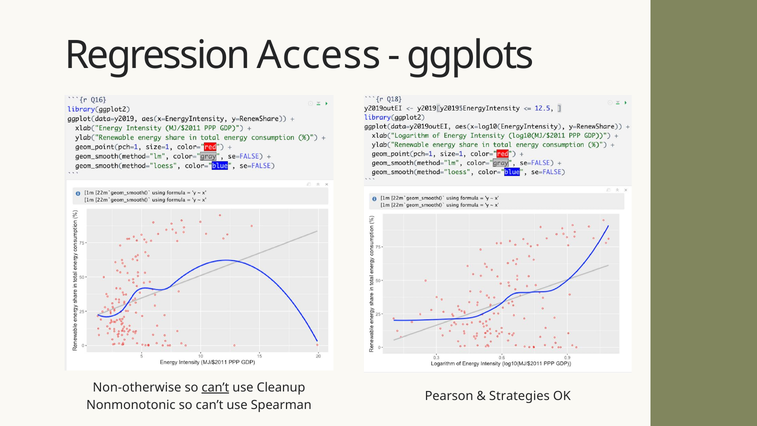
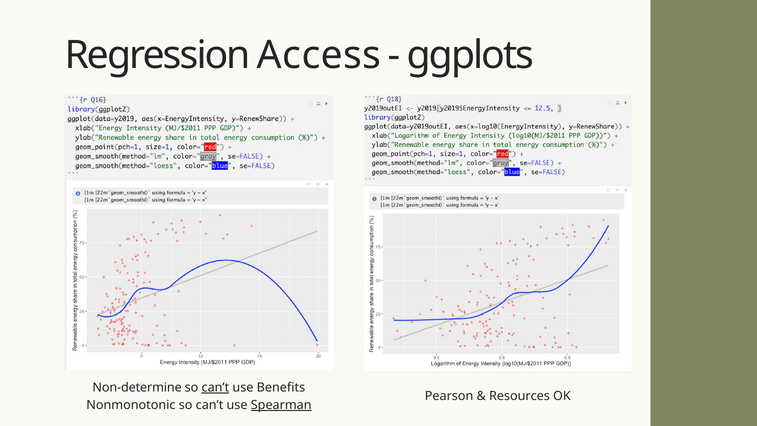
Non-otherwise: Non-otherwise -> Non-determine (137, 387)
Cleanup: Cleanup -> Benefits (281, 387)
Strategies: Strategies -> Resources (519, 396)
Spearman underline: none -> present (281, 405)
